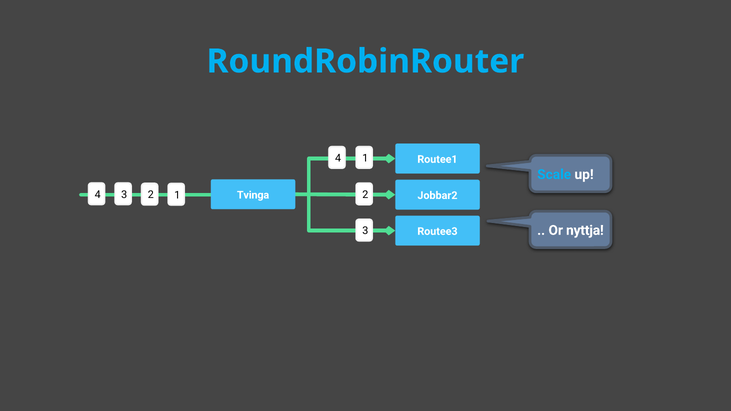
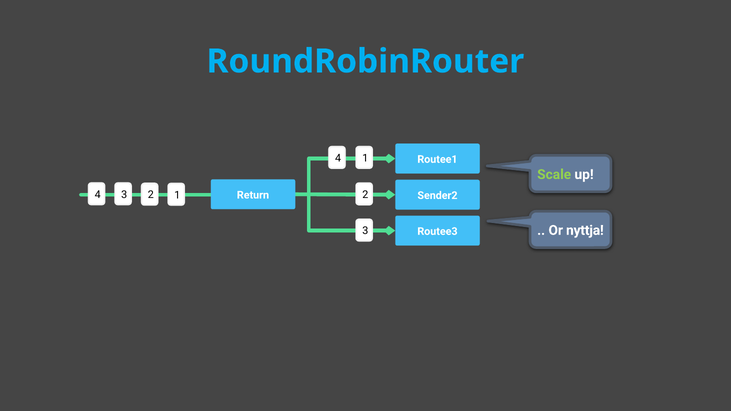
Scale colour: light blue -> light green (554, 175)
Tvinga: Tvinga -> Return (253, 195)
Jobbar2: Jobbar2 -> Sender2 (437, 196)
